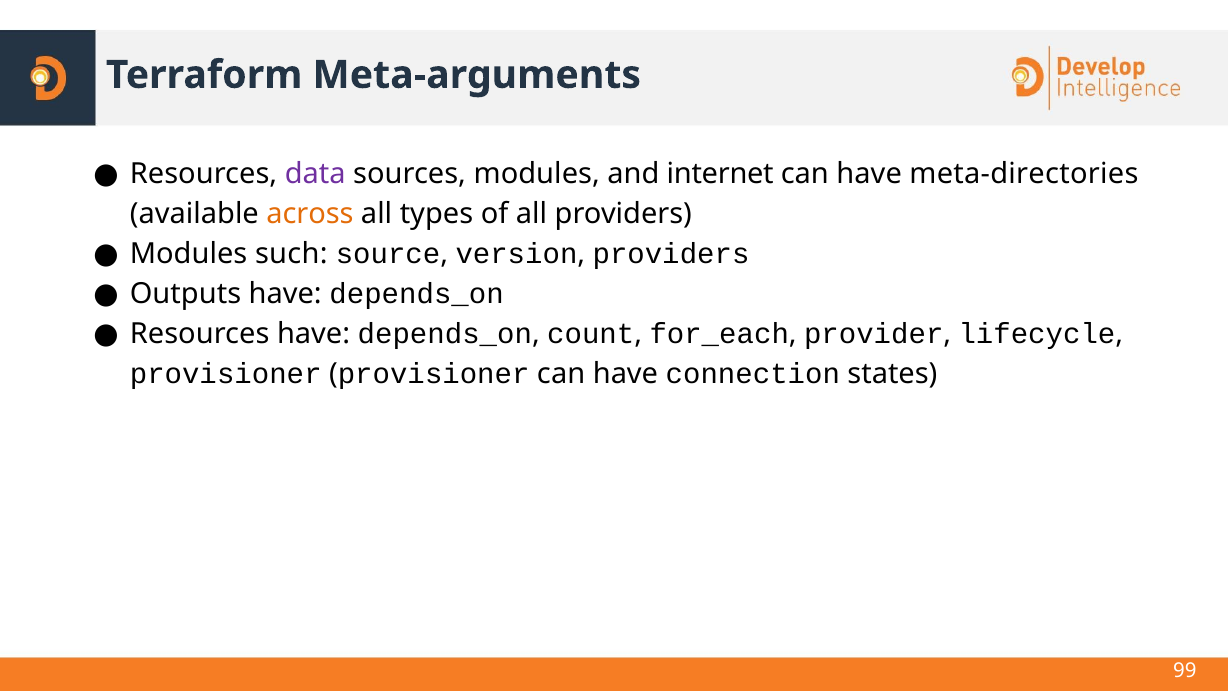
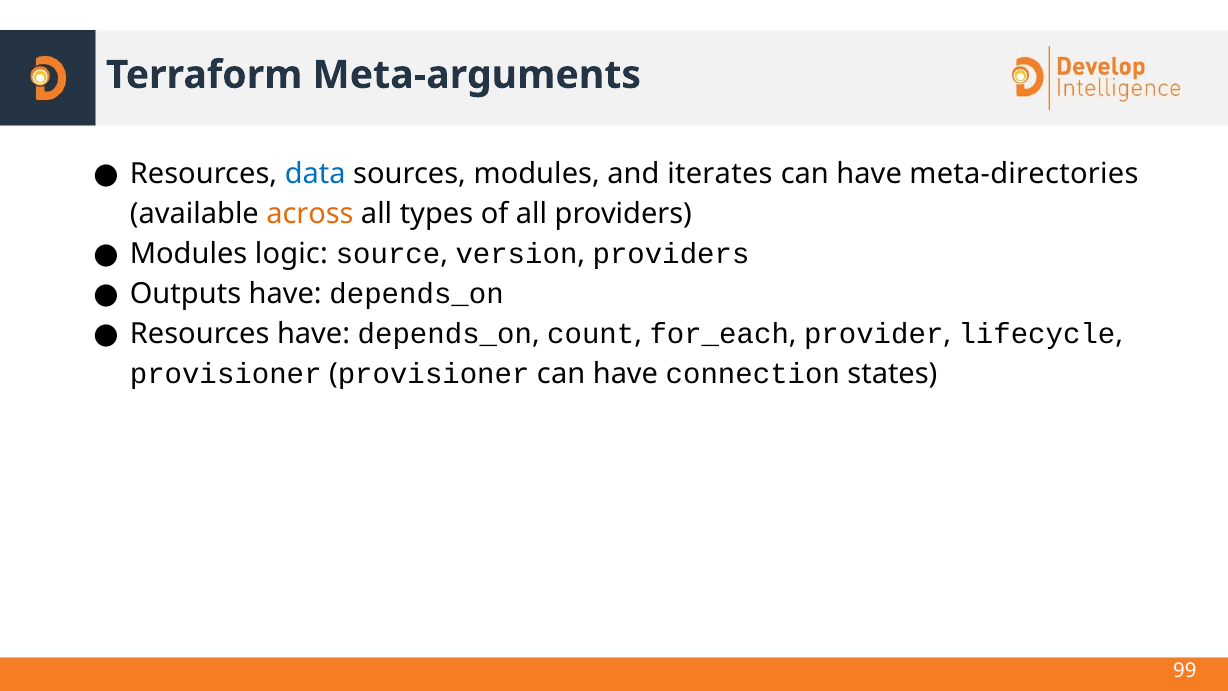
data colour: purple -> blue (315, 174)
internet: internet -> iterates (720, 174)
such: such -> logic (291, 254)
